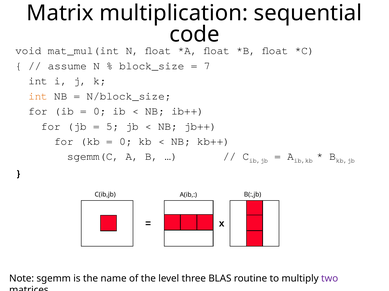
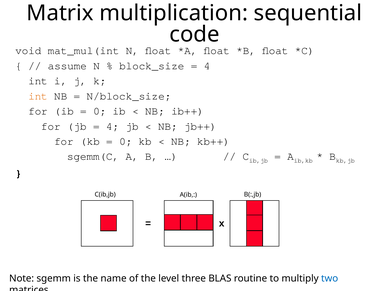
7: 7 -> 4 (207, 66)
5: 5 -> 4 (113, 127)
two colour: purple -> blue (330, 279)
